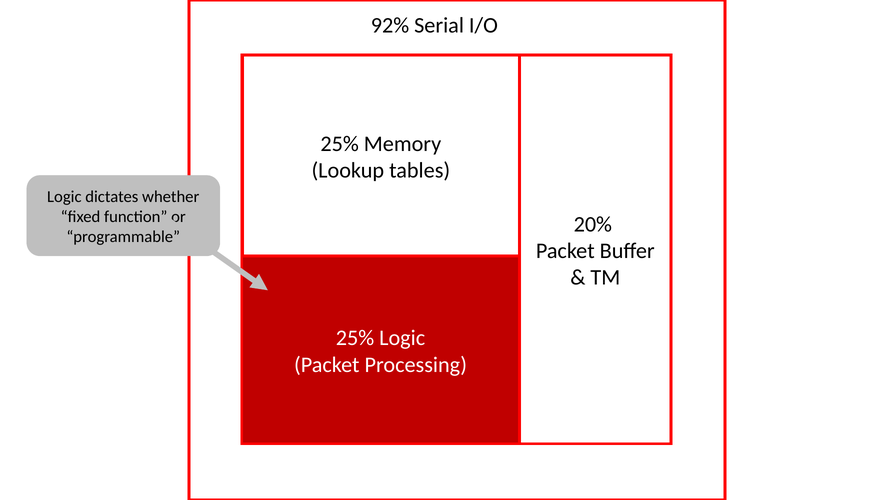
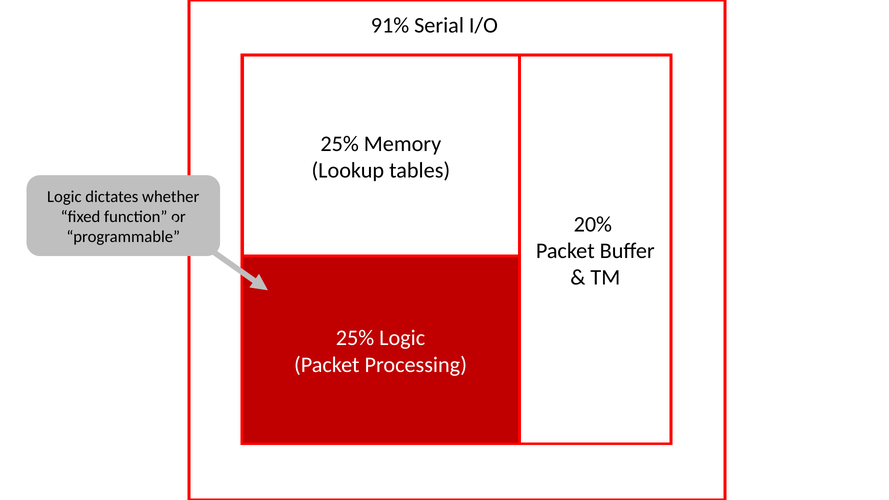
92%: 92% -> 91% (390, 25)
